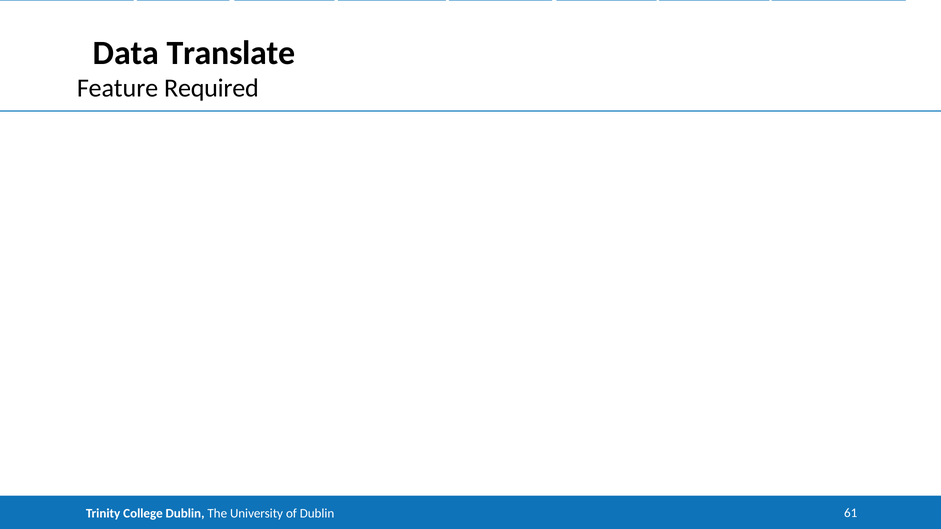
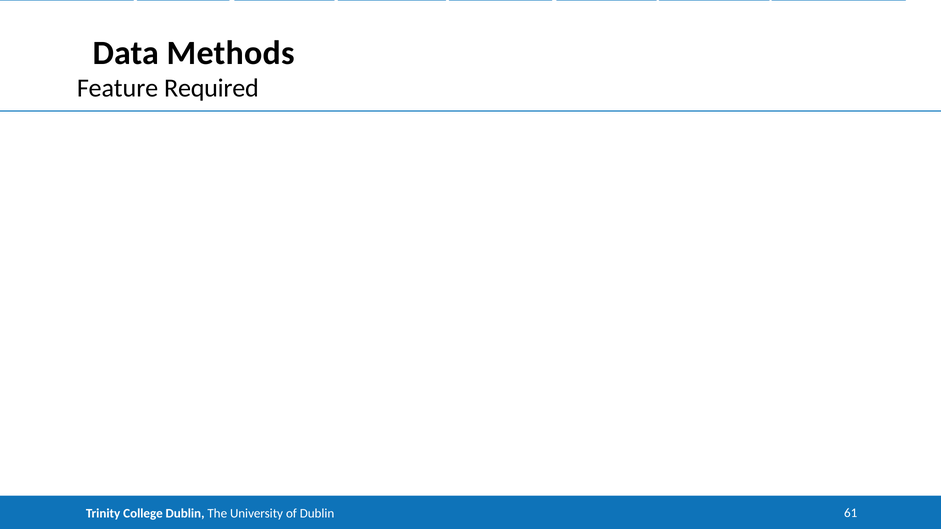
Translate: Translate -> Methods (231, 53)
